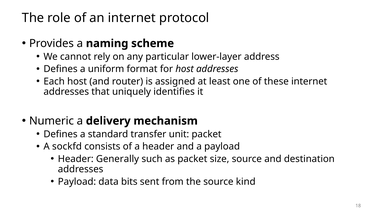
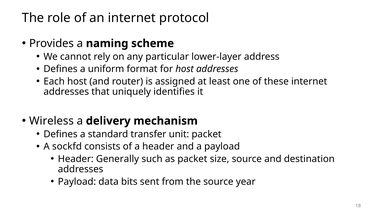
Numeric: Numeric -> Wireless (51, 121)
kind: kind -> year (246, 181)
